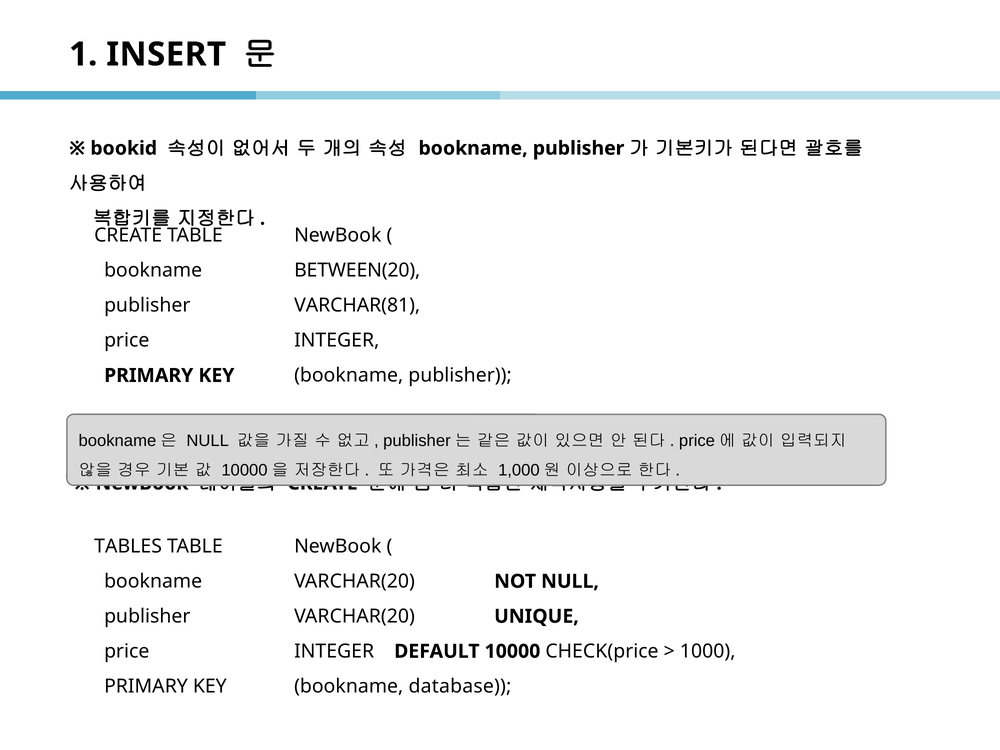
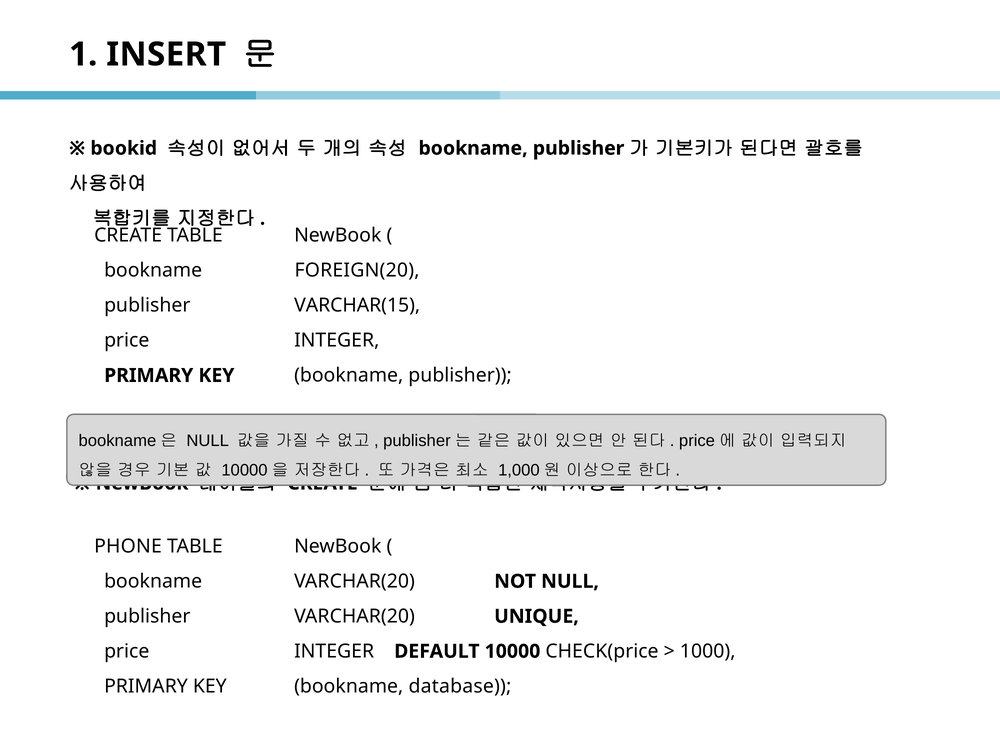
BETWEEN(20: BETWEEN(20 -> FOREIGN(20 (357, 270)
VARCHAR(81: VARCHAR(81 -> VARCHAR(15 (357, 305)
TABLES: TABLES -> PHONE (128, 546)
